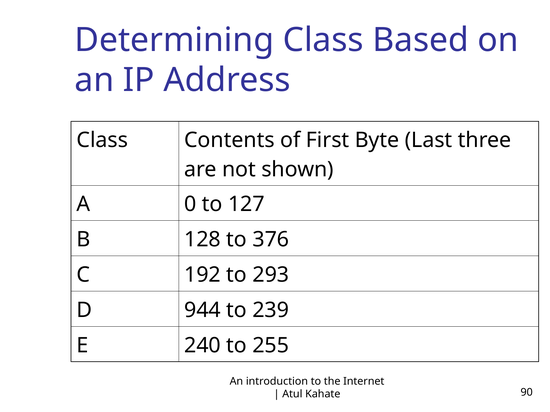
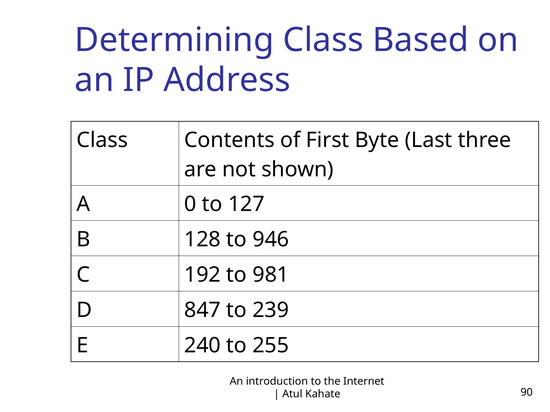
376: 376 -> 946 (271, 240)
293: 293 -> 981 (271, 275)
944: 944 -> 847 (202, 310)
